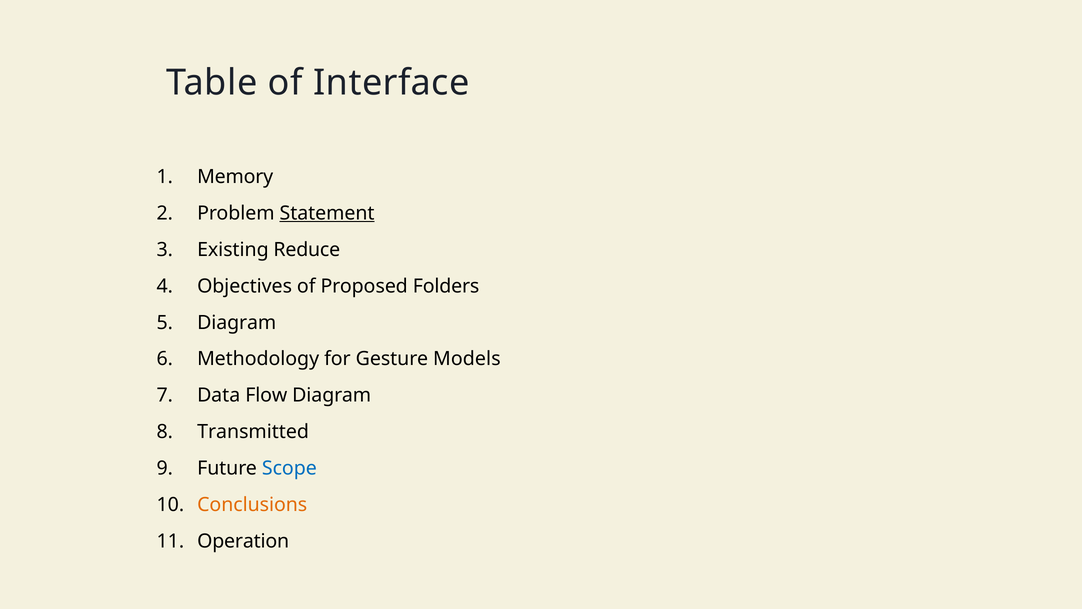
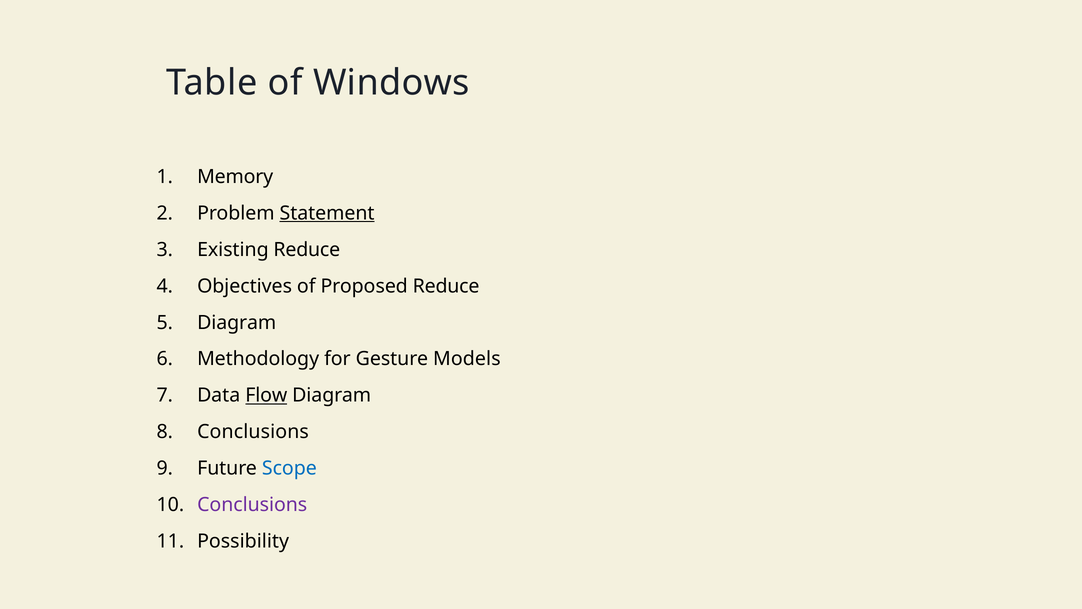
Interface: Interface -> Windows (391, 83)
Proposed Folders: Folders -> Reduce (446, 286)
Flow underline: none -> present (266, 395)
Transmitted: Transmitted -> Conclusions (253, 432)
Conclusions colour: orange -> purple (252, 505)
Operation: Operation -> Possibility (243, 541)
